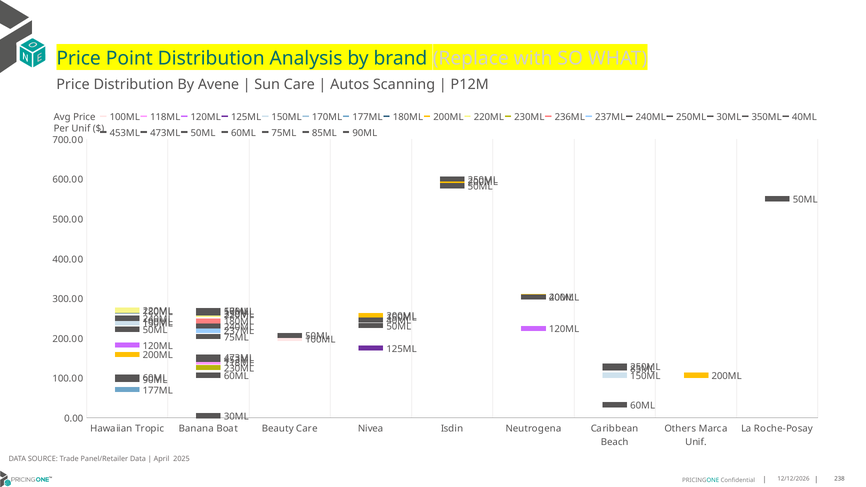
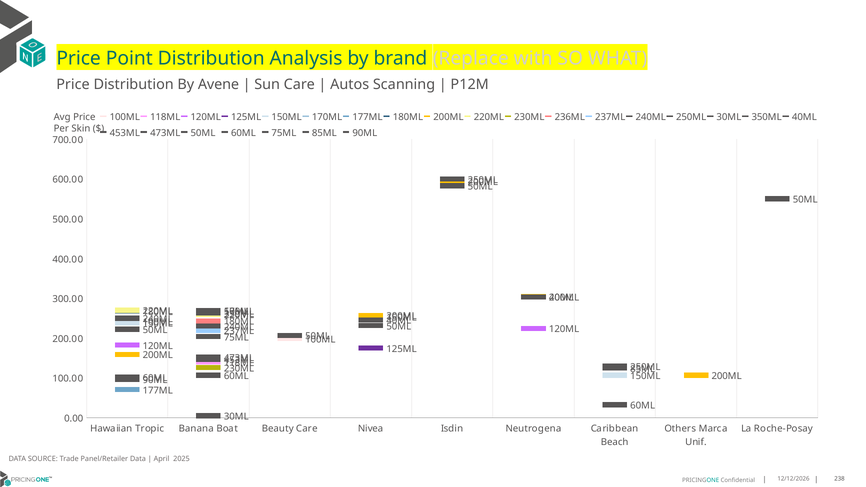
Per Unif: Unif -> Skin (81, 129)
